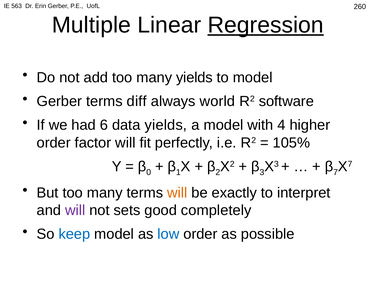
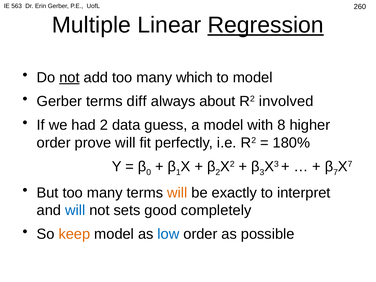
not underline: none -> present (69, 77)
many yields: yields -> which (194, 77)
world: world -> about (217, 101)
software: software -> involved (286, 101)
had 6: 6 -> 2 (104, 125)
data yields: yields -> guess (166, 125)
4: 4 -> 8 (281, 125)
factor: factor -> prove (93, 143)
105%: 105% -> 180% (291, 143)
will colour: purple -> blue (75, 210)
keep colour: blue -> orange (74, 234)
